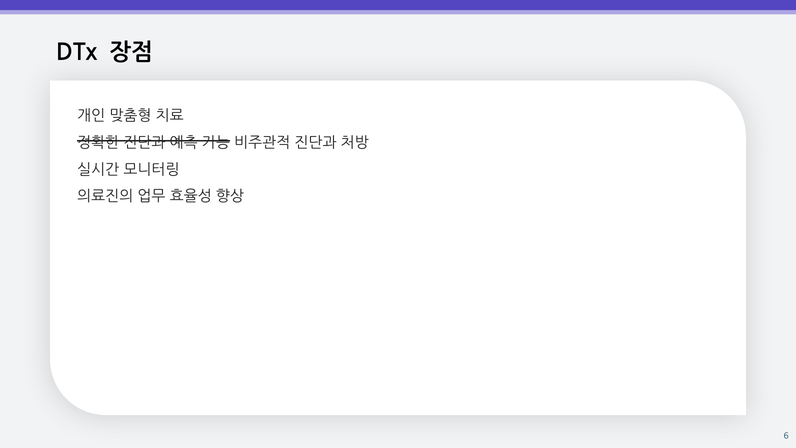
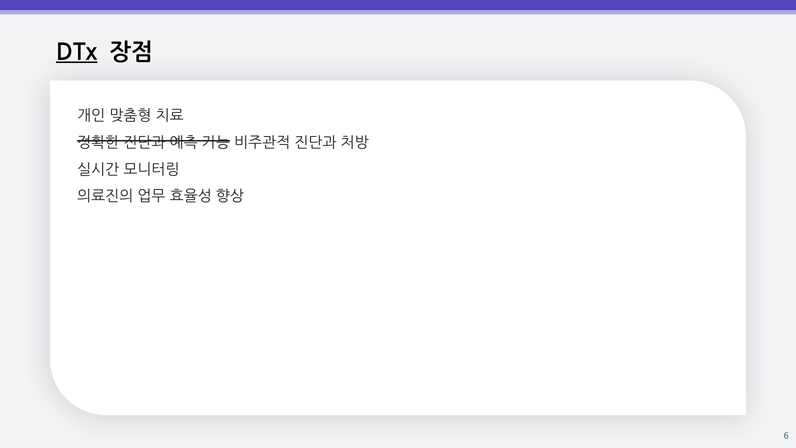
DTx underline: none -> present (77, 52)
